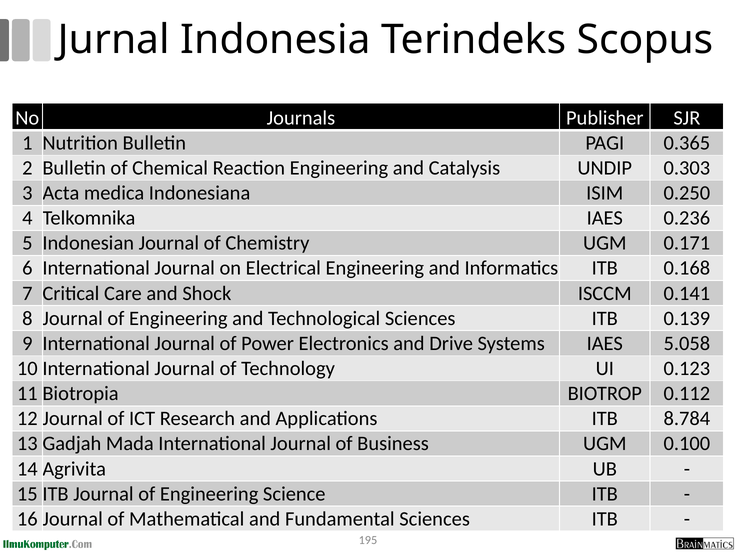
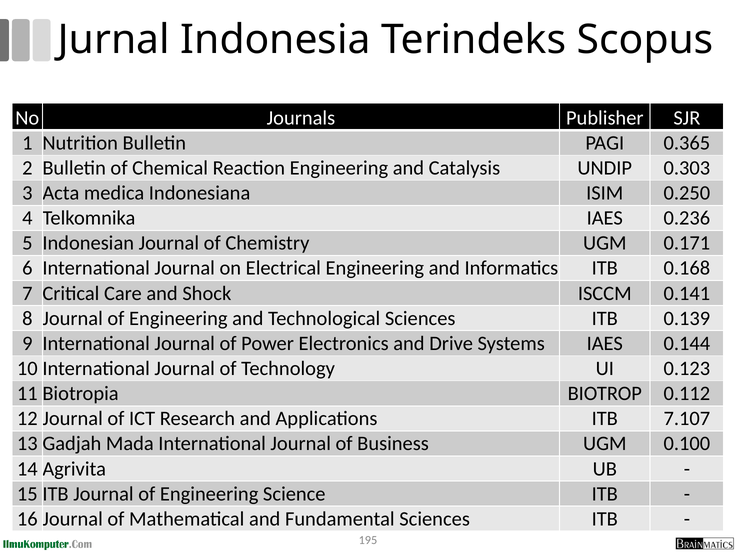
5.058: 5.058 -> 0.144 (687, 343)
8.784: 8.784 -> 7.107 (687, 419)
